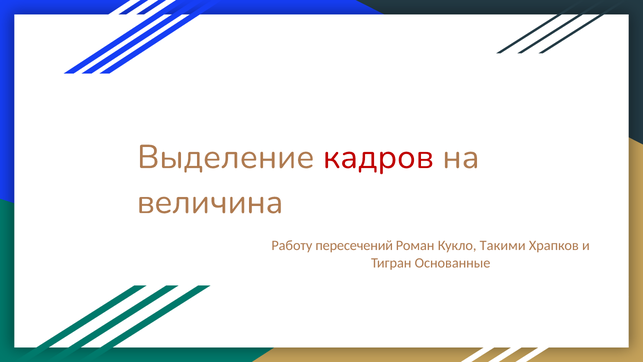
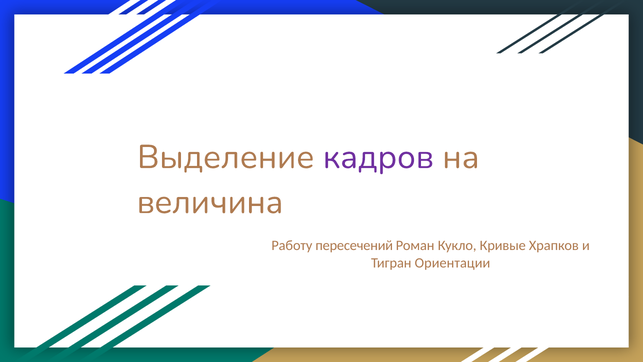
кадров colour: red -> purple (378, 157)
Такими: Такими -> Кривые (503, 245)
Основанные: Основанные -> Ориентации (452, 263)
